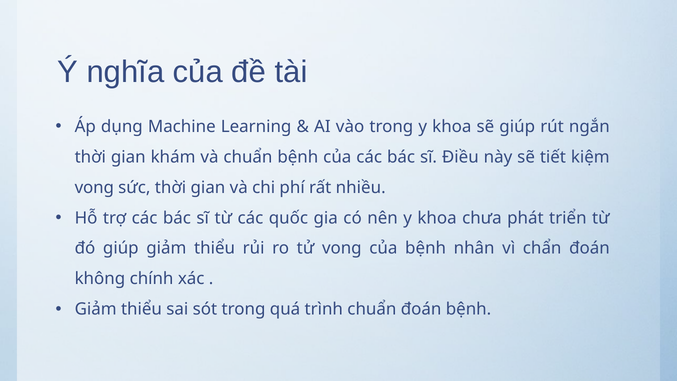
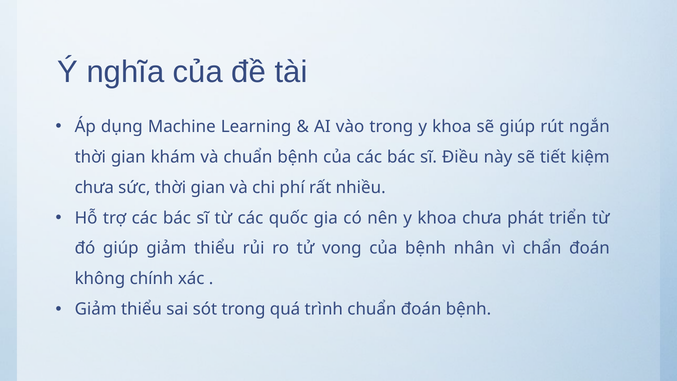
vong: vong -> chưa (94, 187)
